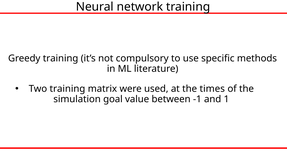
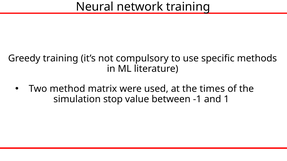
Two training: training -> method (67, 89)
goal: goal -> stop (113, 99)
